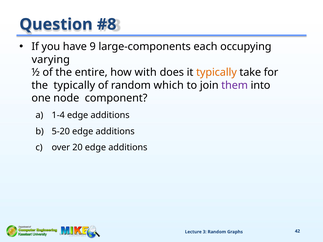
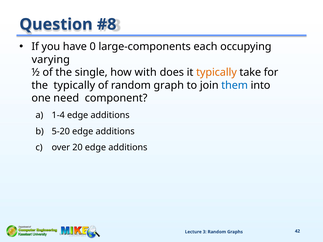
9: 9 -> 0 (93, 47)
entire: entire -> single (91, 72)
which: which -> graph (169, 85)
them colour: purple -> blue (235, 85)
node: node -> need (66, 98)
